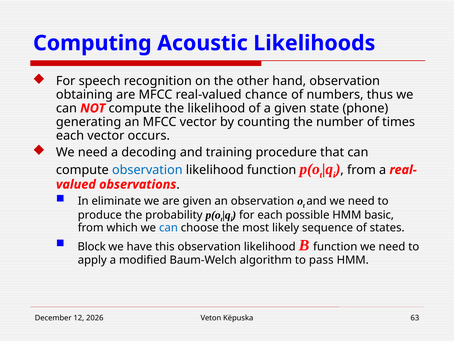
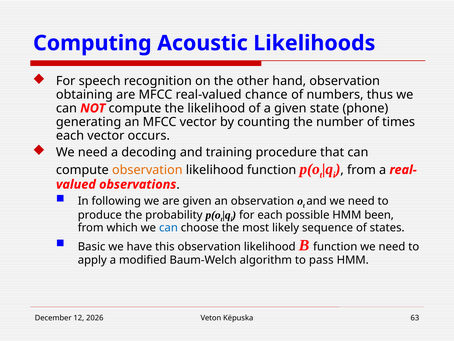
observation colour: blue -> orange (147, 170)
eliminate: eliminate -> following (116, 201)
basic: basic -> been (379, 215)
Block: Block -> Basic (92, 247)
